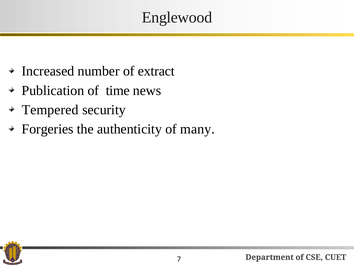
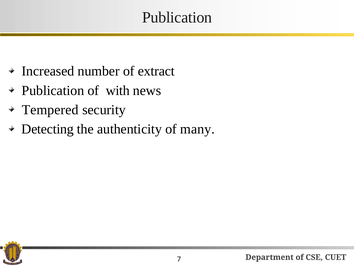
Englewood: Englewood -> Publication (177, 17)
time: time -> with (118, 90)
Forgeries: Forgeries -> Detecting (48, 129)
